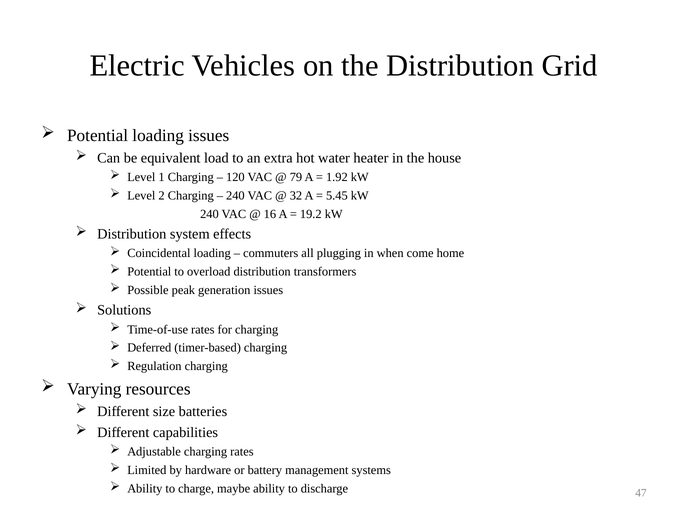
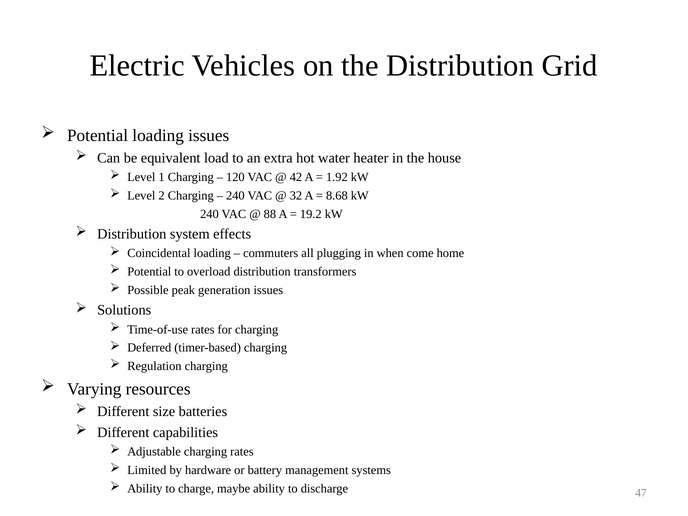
79: 79 -> 42 (296, 177)
5.45: 5.45 -> 8.68 (337, 196)
16: 16 -> 88 (270, 214)
